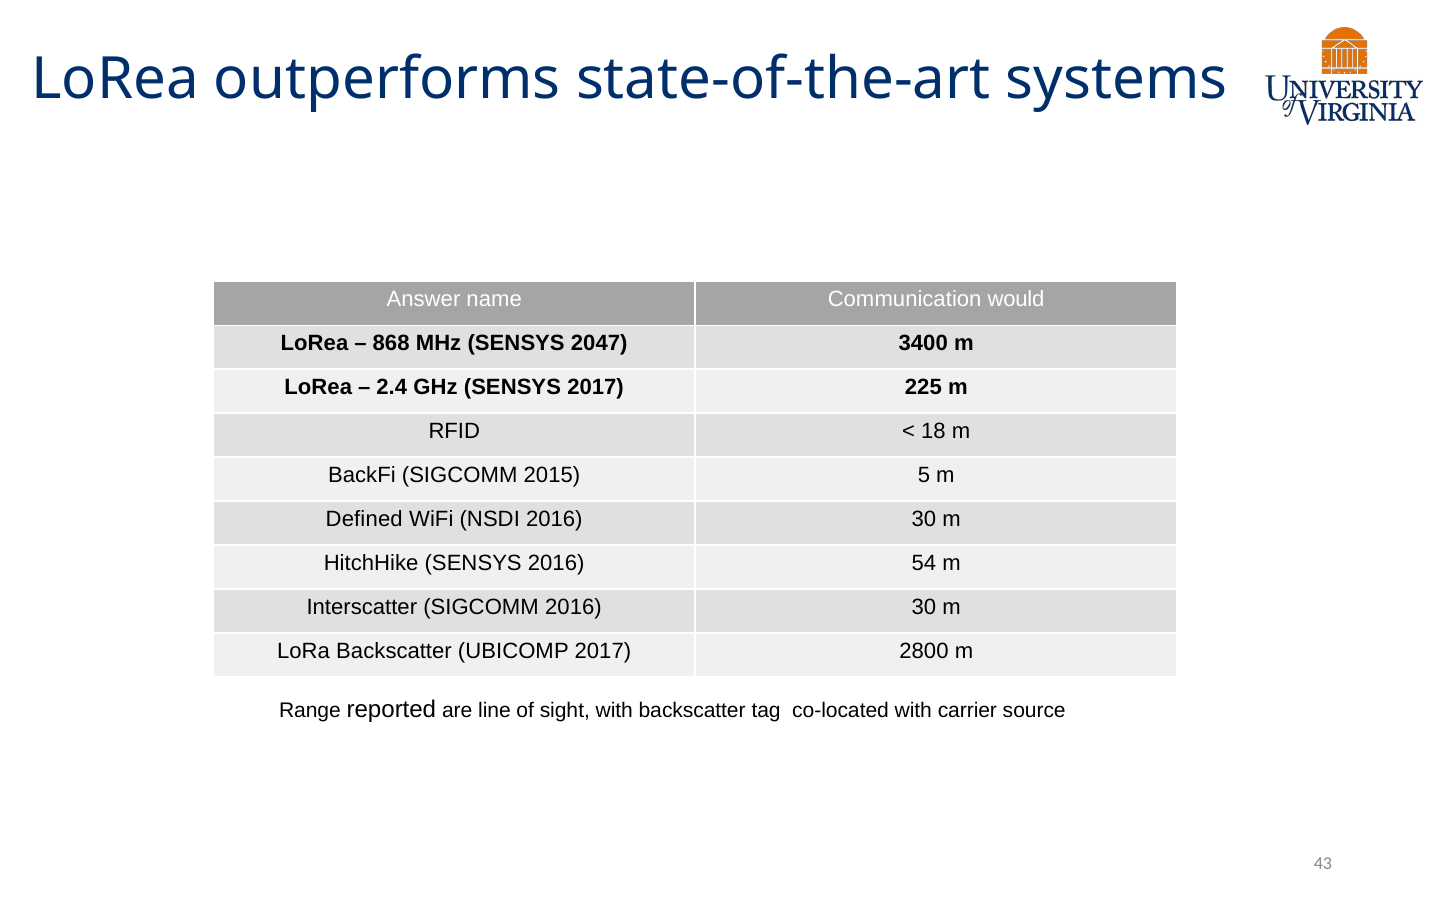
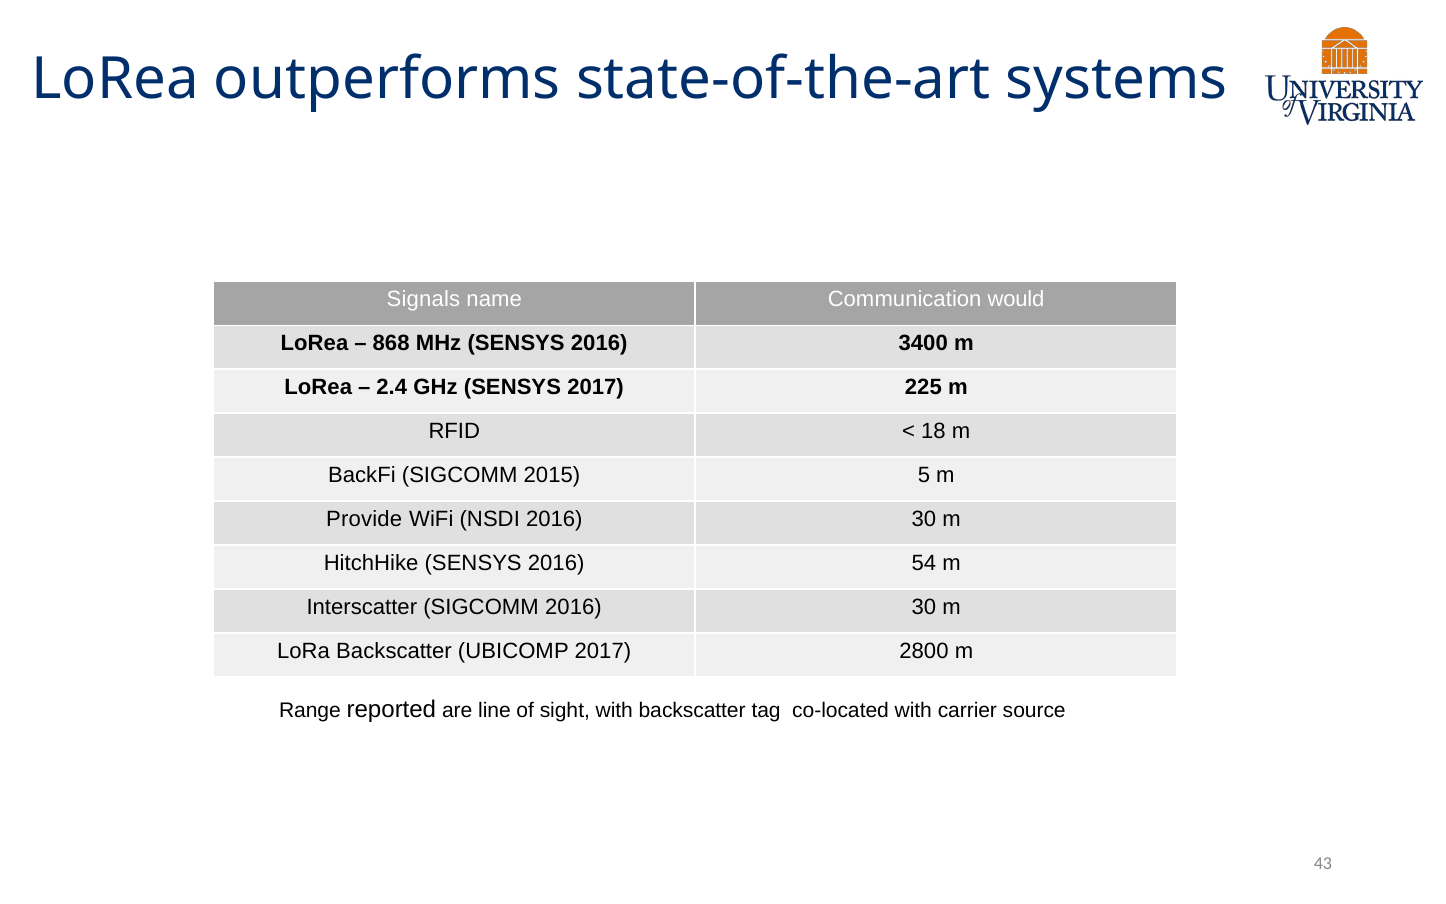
Answer: Answer -> Signals (423, 299)
MHz SENSYS 2047: 2047 -> 2016 (599, 343)
Defined: Defined -> Provide (364, 519)
